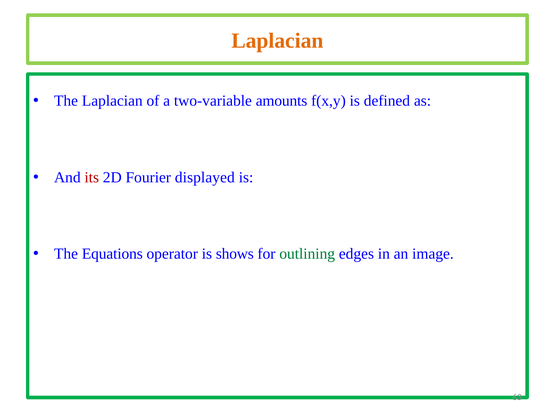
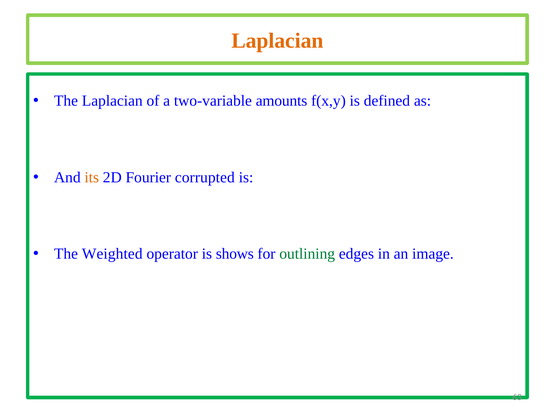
its colour: red -> orange (92, 177)
displayed: displayed -> corrupted (205, 177)
Equations: Equations -> Weighted (112, 254)
